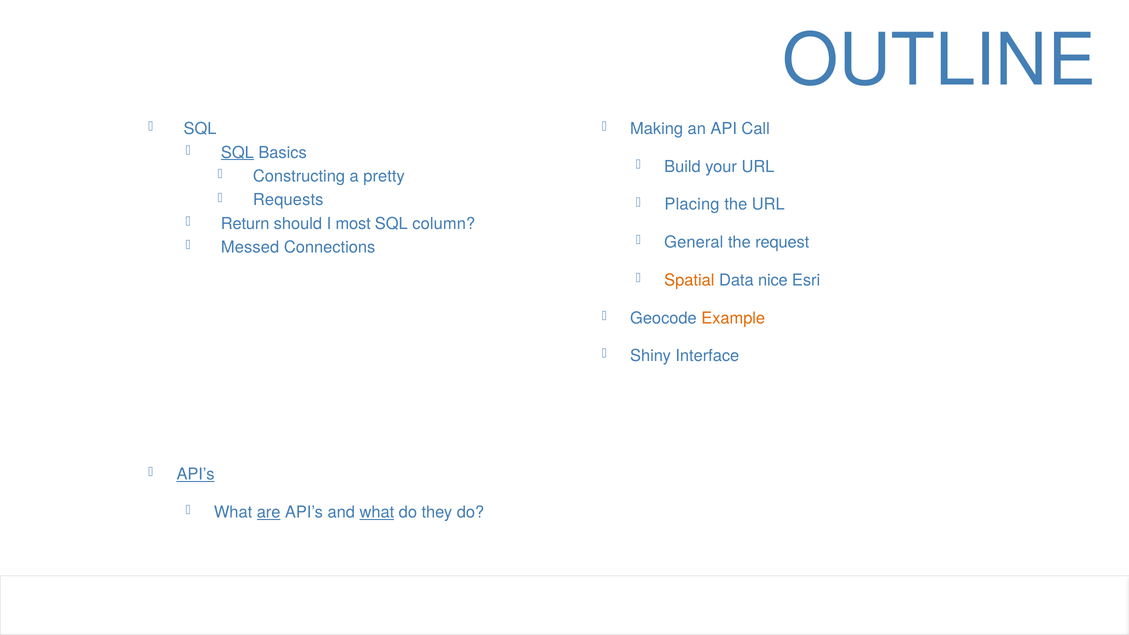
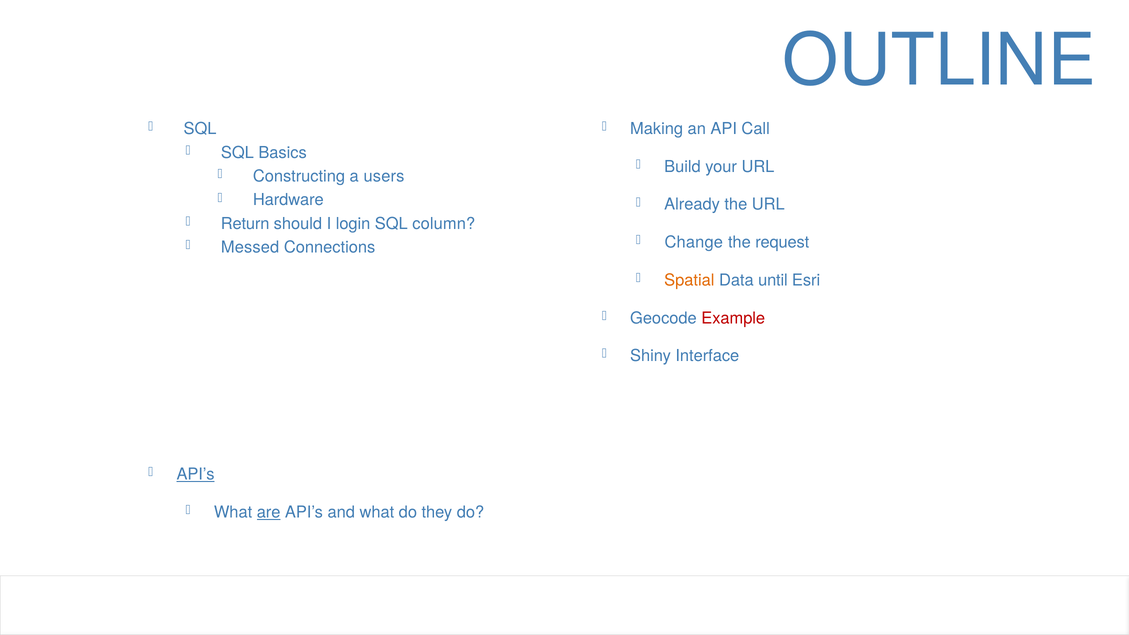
SQL underline: present -> none (237, 153)
pretty: pretty -> users (384, 176)
Requests: Requests -> Hardware (288, 200)
Placing: Placing -> Already (692, 205)
most: most -> login (353, 224)
General: General -> Change (694, 242)
nice: nice -> until (773, 280)
Example colour: orange -> red (733, 318)
what underline: present -> none (377, 512)
